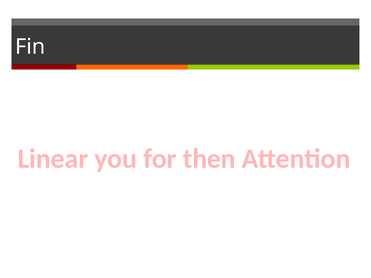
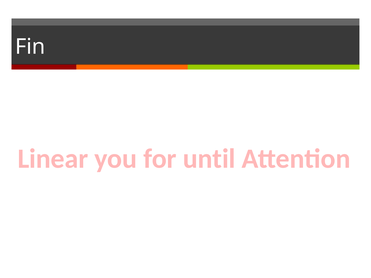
then: then -> until (209, 159)
